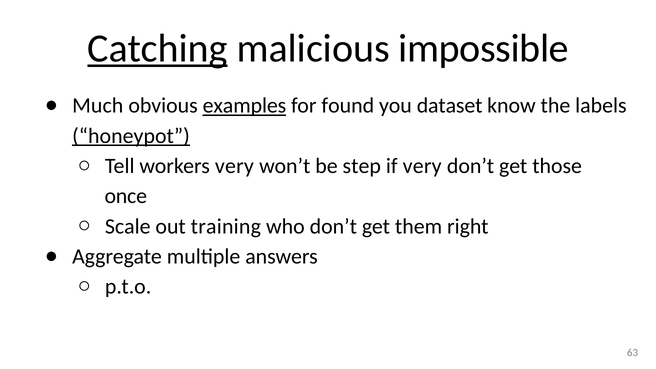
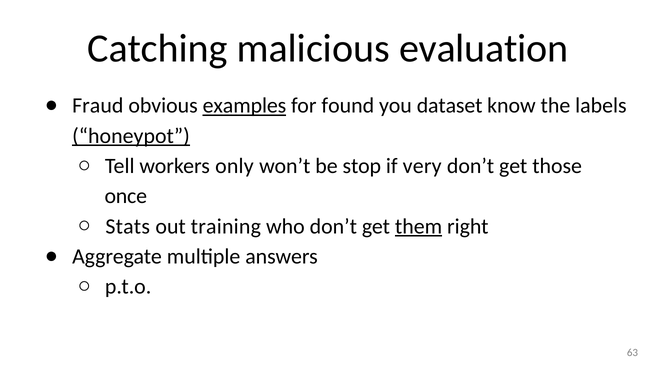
Catching underline: present -> none (157, 48)
impossible: impossible -> evaluation (484, 48)
Much: Much -> Fraud (98, 106)
workers very: very -> only (234, 166)
step: step -> stop (362, 166)
Scale: Scale -> Stats (128, 226)
them underline: none -> present (419, 226)
